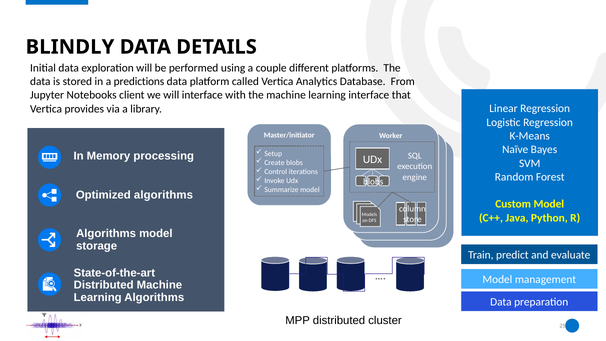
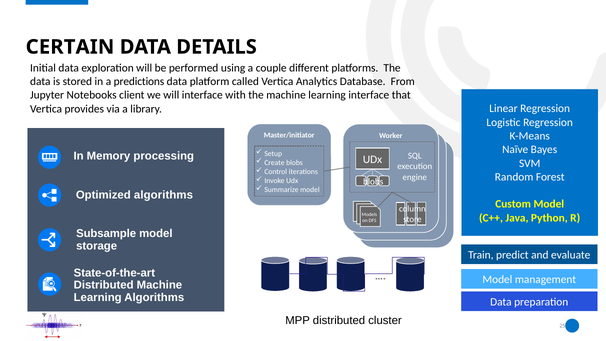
BLINDLY: BLINDLY -> CERTAIN (70, 47)
Algorithms: Algorithms -> Subsample (106, 234)
